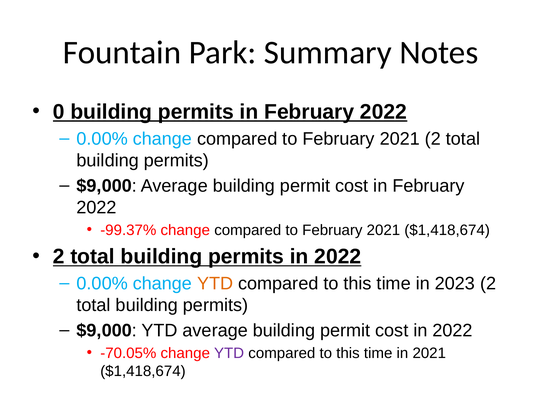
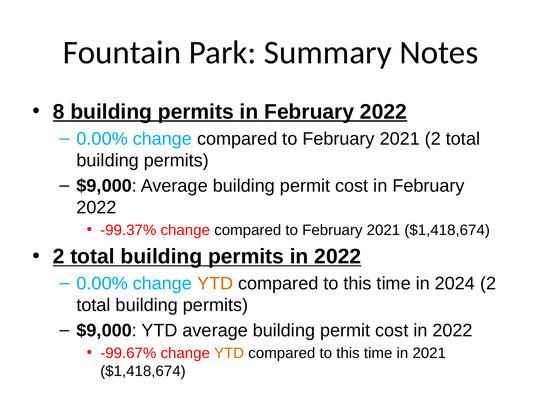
0: 0 -> 8 (59, 112)
2023: 2023 -> 2024 (455, 283)
-70.05%: -70.05% -> -99.67% (128, 353)
YTD colour: purple -> orange (229, 353)
